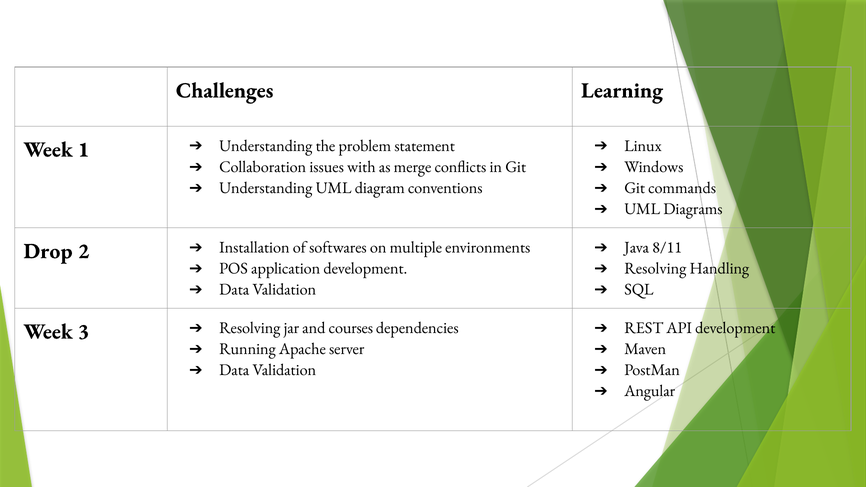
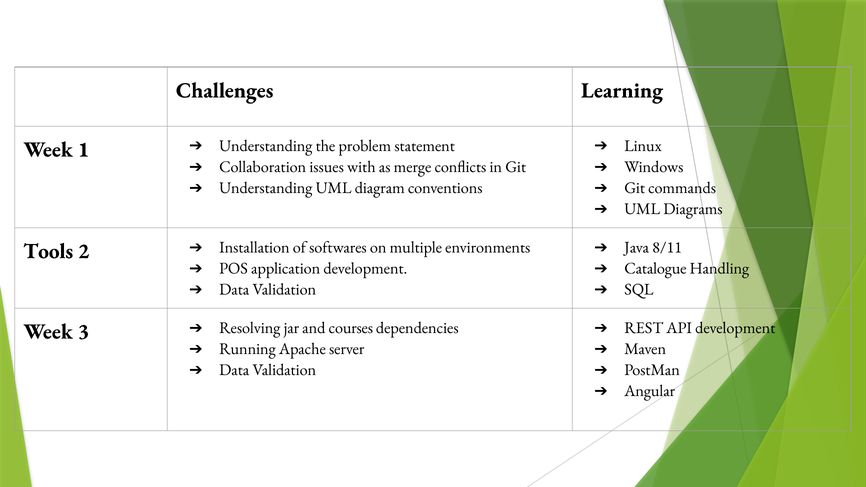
Drop: Drop -> Tools (48, 251)
Resolving: Resolving -> Catalogue (655, 268)
